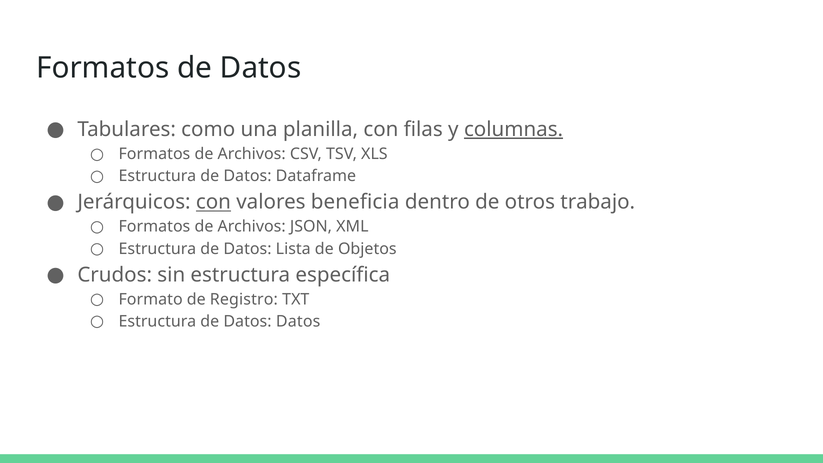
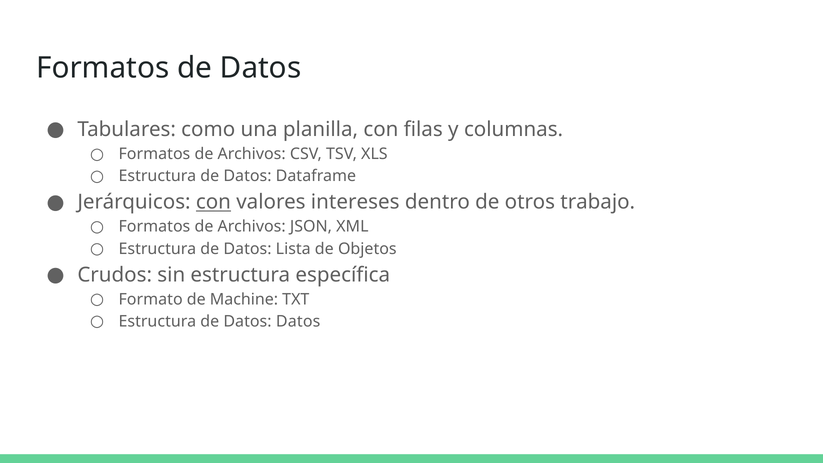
columnas underline: present -> none (514, 129)
beneficia: beneficia -> intereses (355, 202)
Registro: Registro -> Machine (244, 299)
